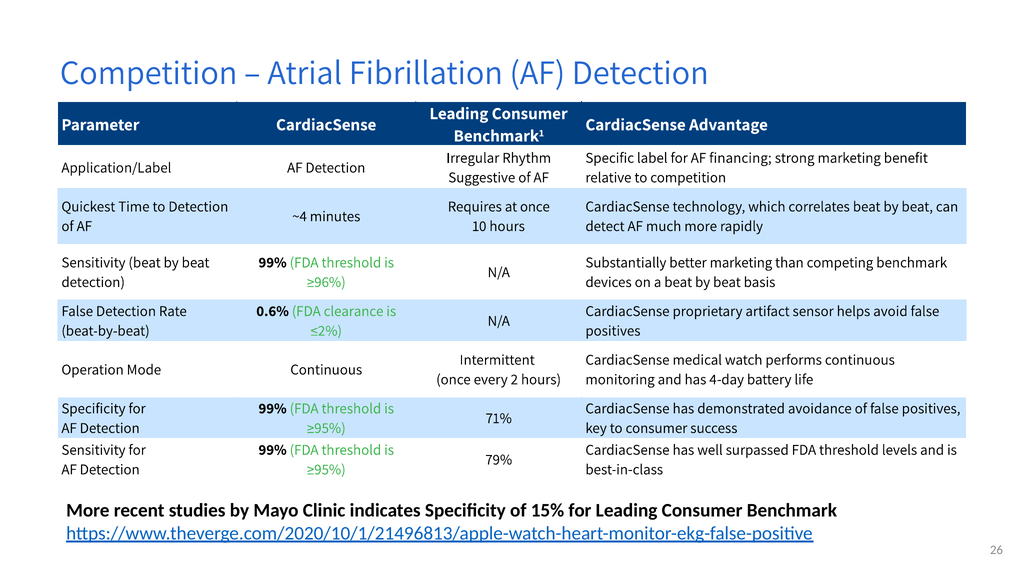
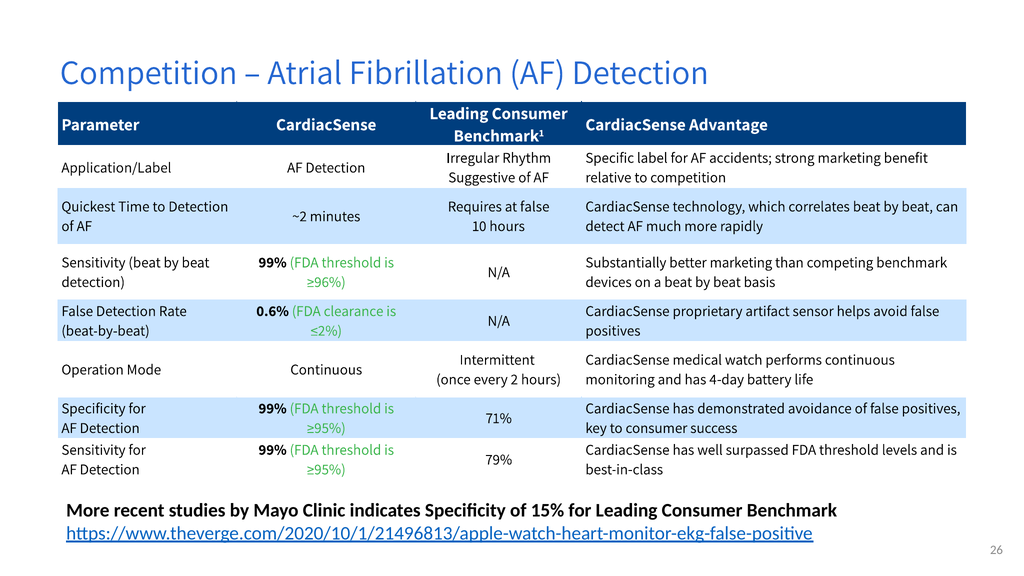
financing: financing -> accidents (741, 158)
at once: once -> false (535, 207)
~4: ~4 -> ~2 (300, 216)
